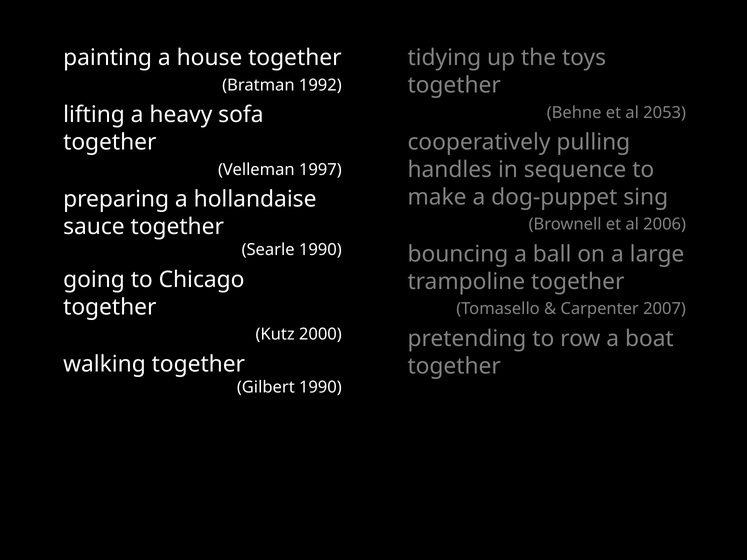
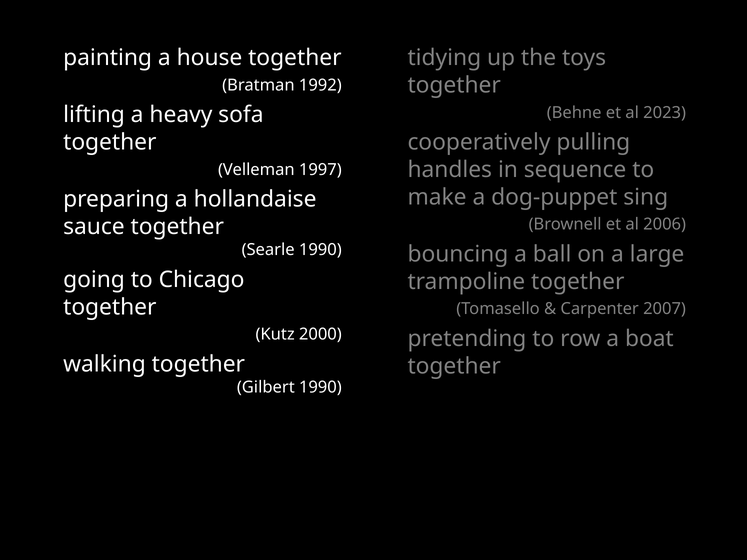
2053: 2053 -> 2023 (665, 113)
